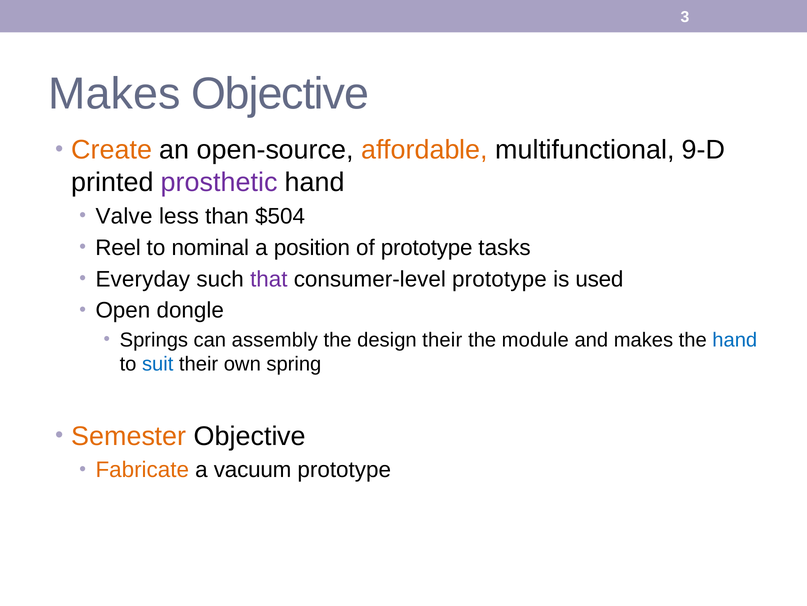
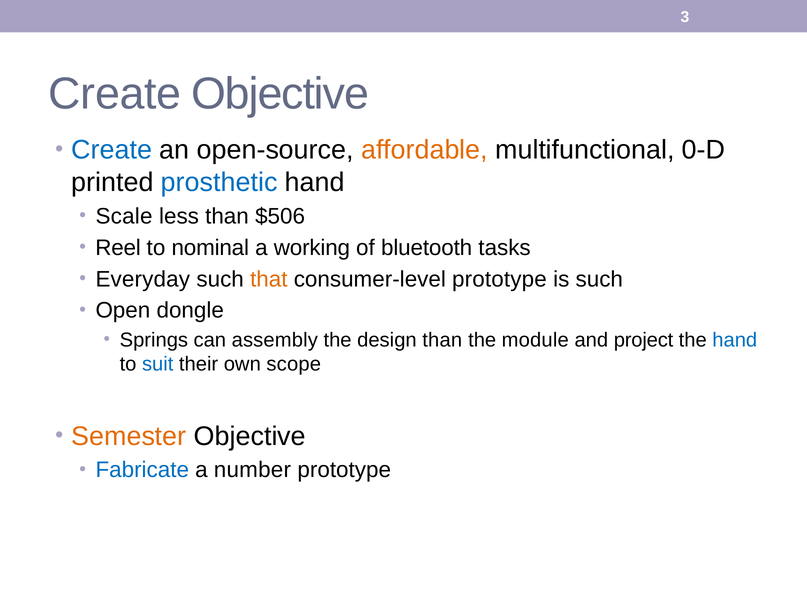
Makes: Makes -> Create (115, 94)
Create colour: orange -> blue (112, 150)
9-D: 9-D -> 0-D (704, 150)
prosthetic colour: purple -> blue (219, 182)
Valve: Valve -> Scale (124, 216)
$504: $504 -> $506 (280, 216)
position: position -> working (312, 247)
of prototype: prototype -> bluetooth (427, 247)
that colour: purple -> orange (269, 279)
is used: used -> such (599, 279)
design their: their -> than (442, 340)
and makes: makes -> project (644, 340)
spring: spring -> scope (294, 364)
Fabricate colour: orange -> blue (142, 469)
vacuum: vacuum -> number (252, 469)
